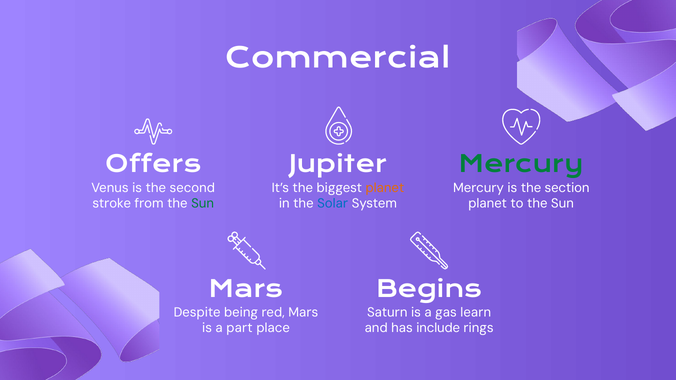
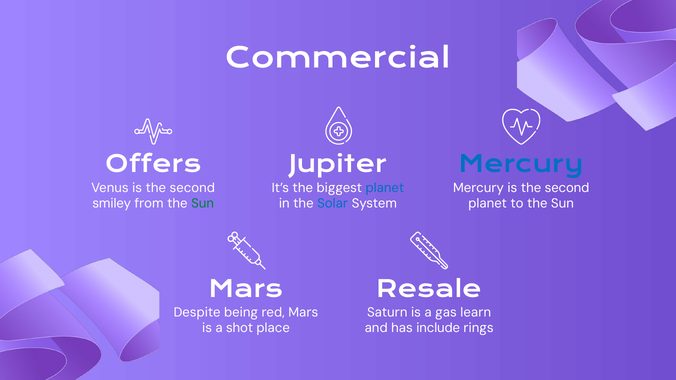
Mercury colour: green -> blue (521, 165)
planet colour: orange -> blue (385, 188)
Mercury is the section: section -> second (567, 188)
stroke: stroke -> smiley (112, 204)
Begins: Begins -> Resale (429, 290)
part: part -> shot (240, 328)
